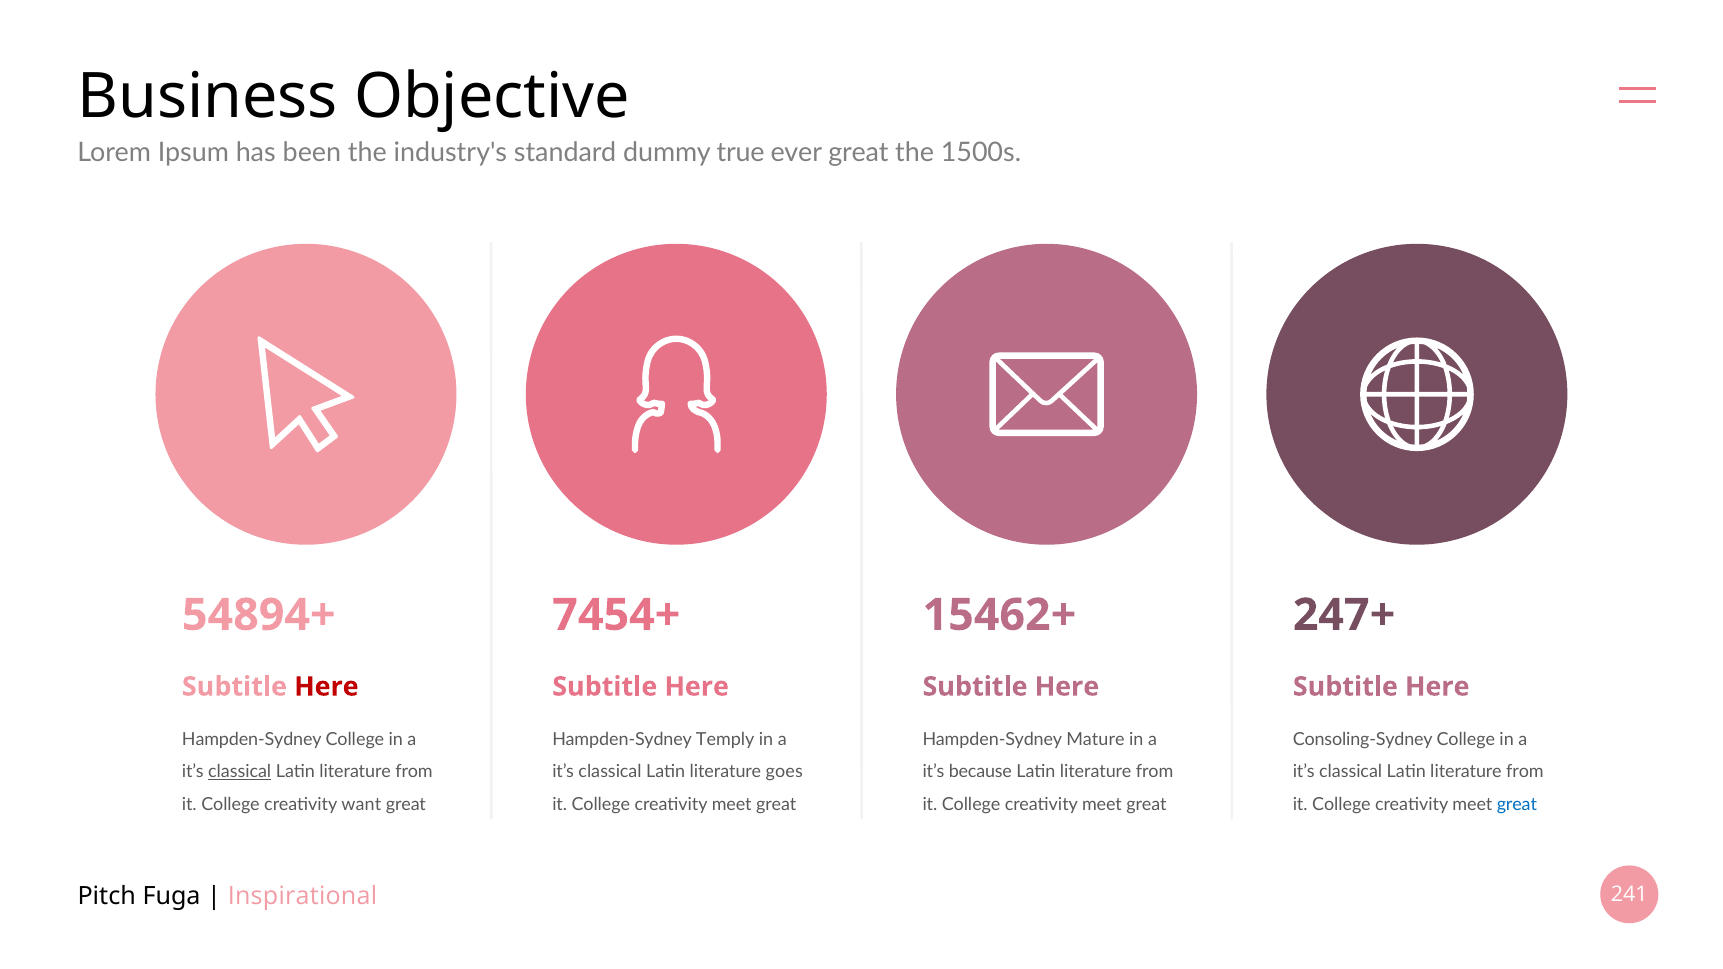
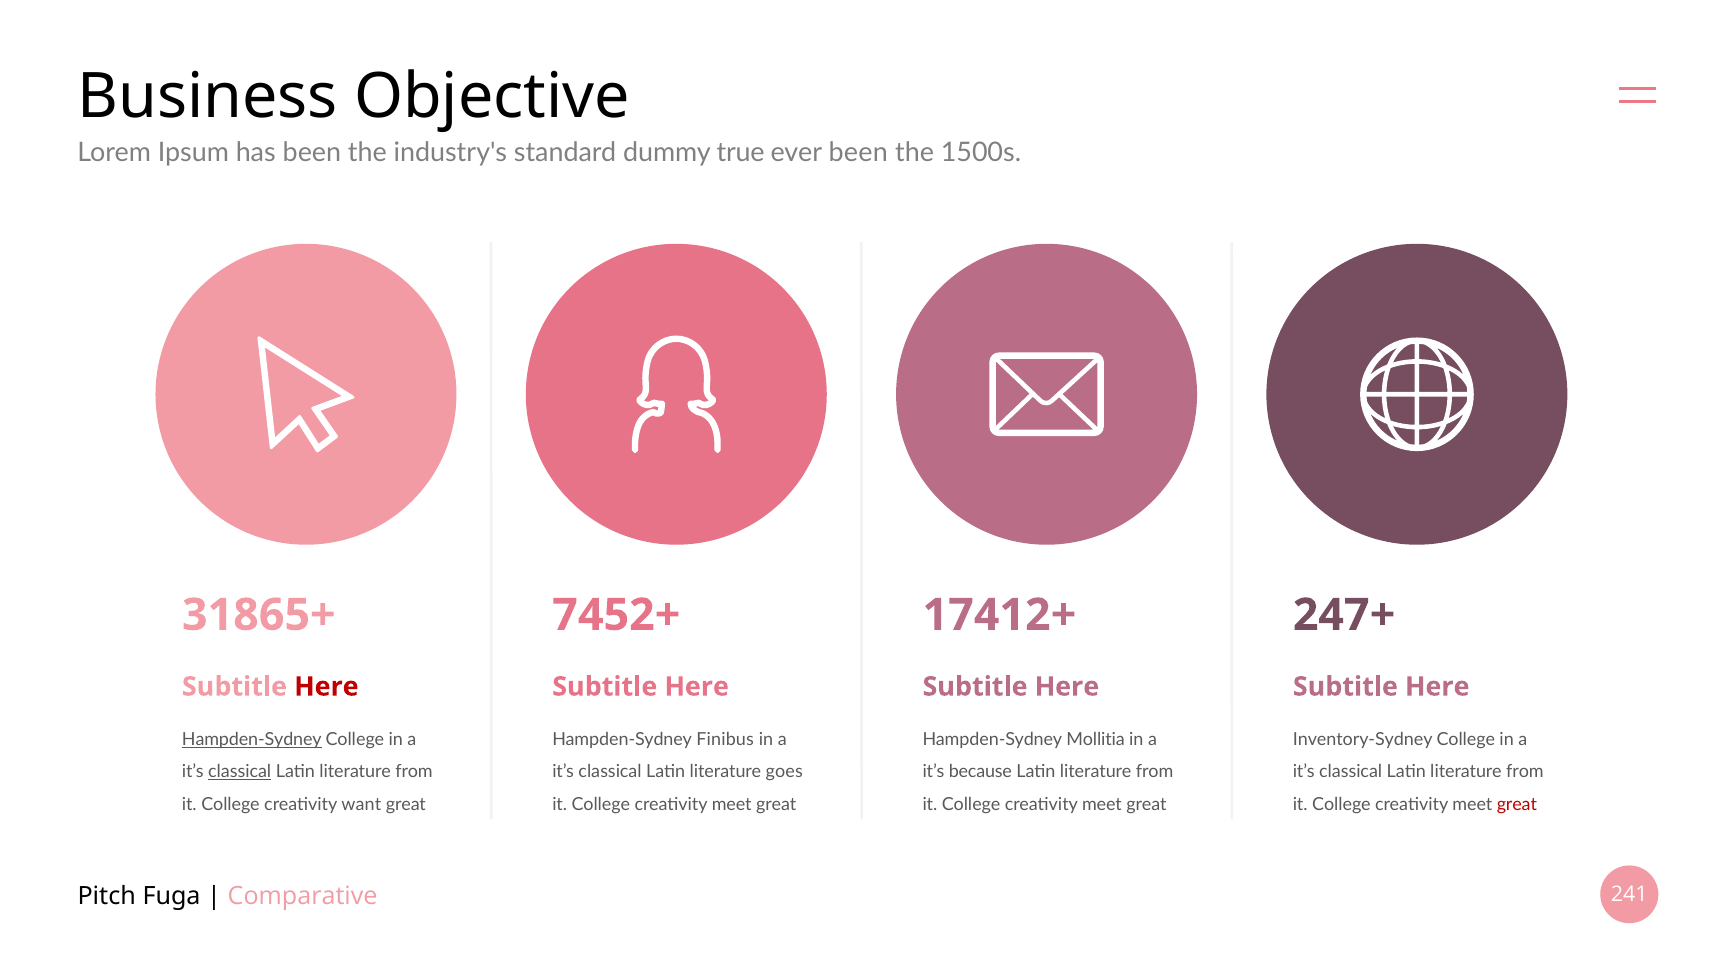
ever great: great -> been (858, 153)
54894+: 54894+ -> 31865+ (259, 615)
7454+: 7454+ -> 7452+ (616, 615)
15462+: 15462+ -> 17412+ (999, 615)
Hampden-Sydney underline: none -> present (252, 740)
Temply: Temply -> Finibus (725, 740)
Mature: Mature -> Mollitia (1096, 740)
Consoling-Sydney: Consoling-Sydney -> Inventory-Sydney (1363, 740)
great colour: blue -> red (1517, 804)
Inspirational: Inspirational -> Comparative (303, 896)
